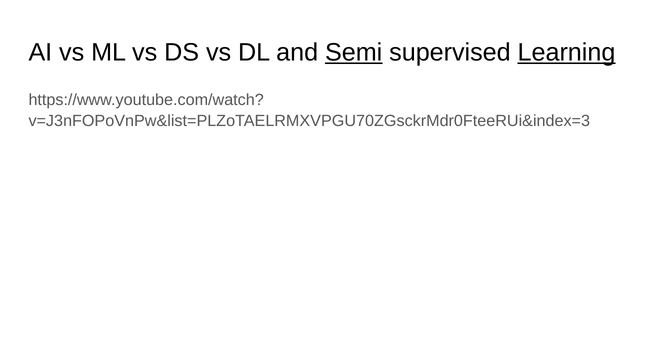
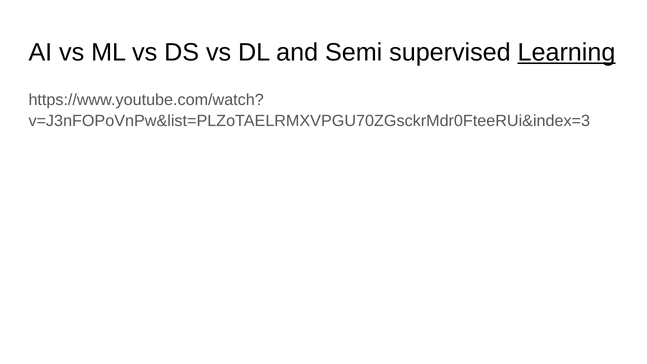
Semi underline: present -> none (354, 52)
